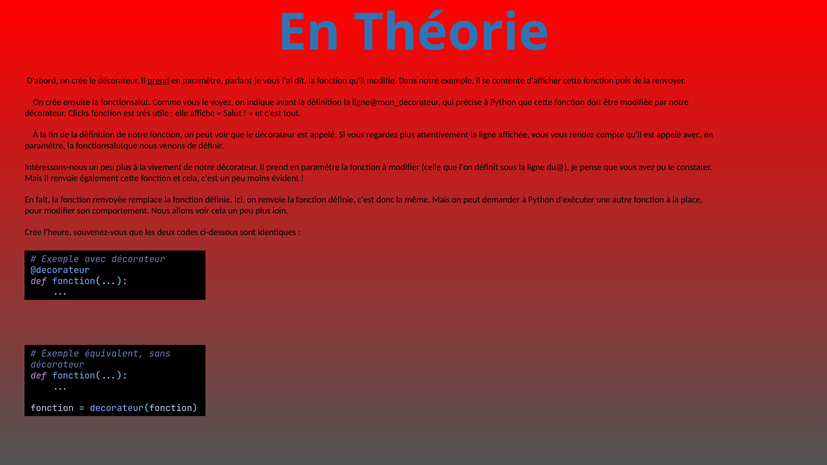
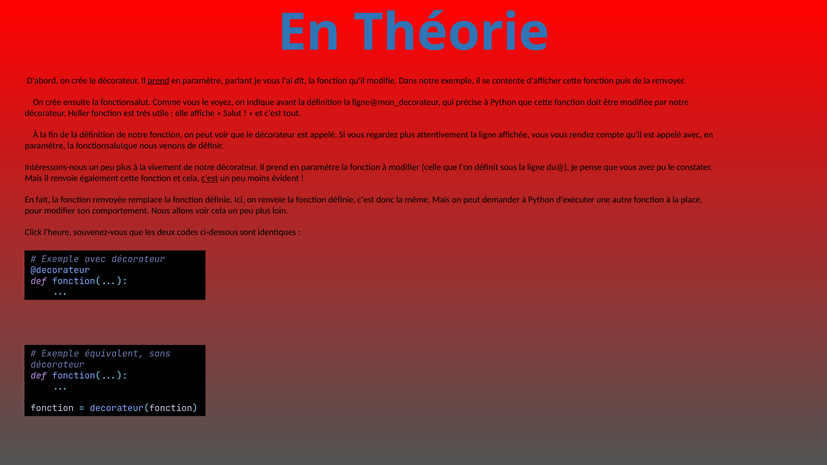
Clicks: Clicks -> Heller (79, 113)
c'est underline: none -> present (210, 178)
Crée: Crée -> Click (33, 232)
